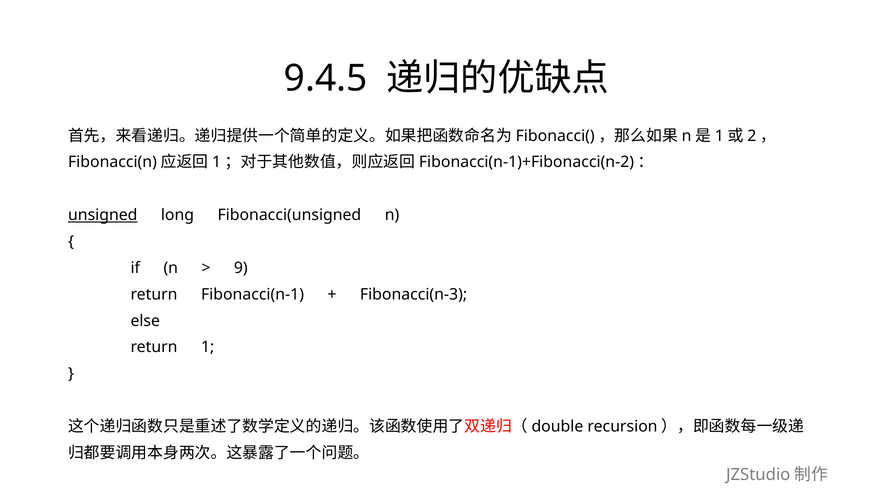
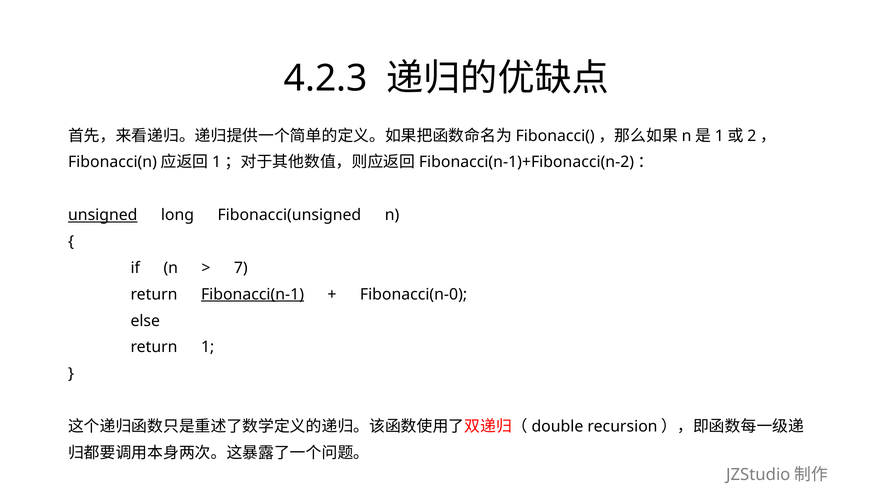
9.4.5: 9.4.5 -> 4.2.3 (326, 78)
9: 9 -> 7 (241, 268)
Fibonacci(n-1 underline: none -> present (253, 294)
Fibonacci(n-3: Fibonacci(n-3 -> Fibonacci(n-0 (414, 294)
